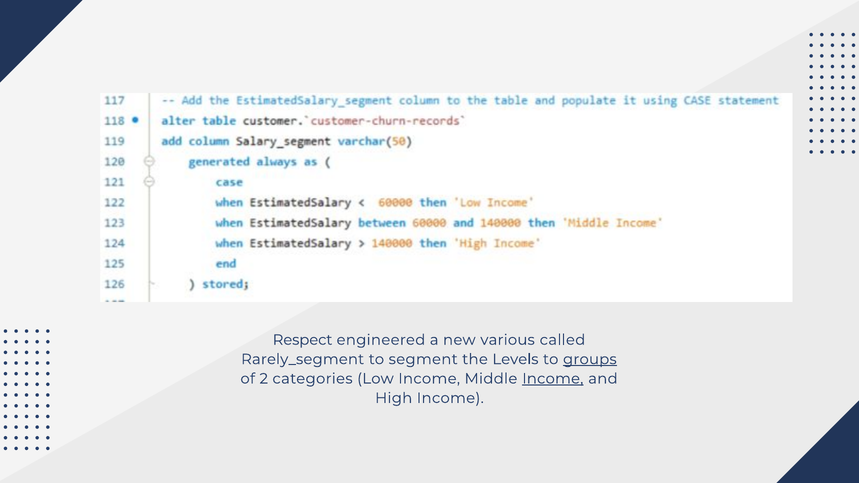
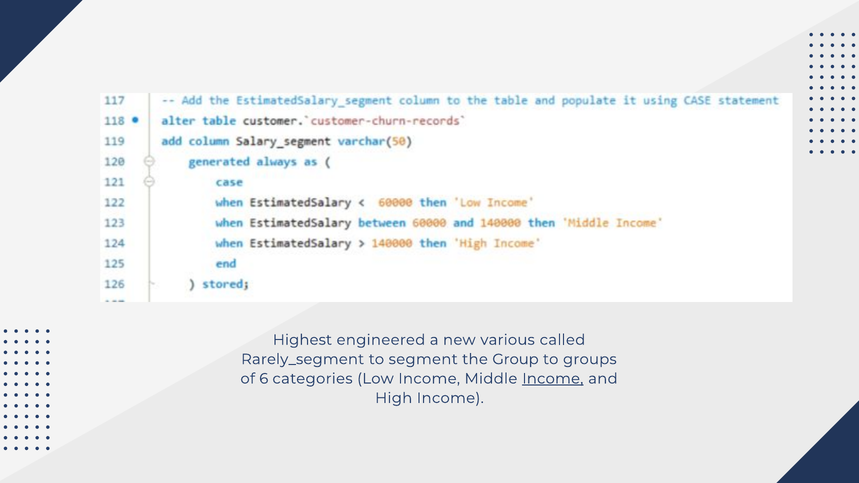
Respect: Respect -> Highest (302, 340)
Levels: Levels -> Group (516, 359)
groups underline: present -> none (590, 359)
2: 2 -> 6 (264, 379)
